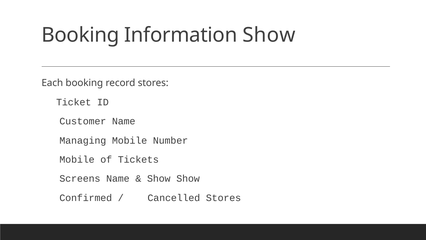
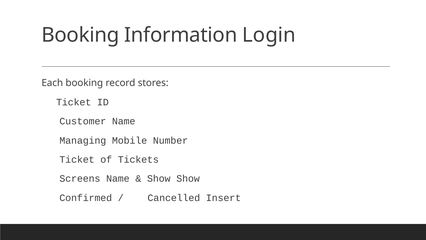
Information Show: Show -> Login (269, 35)
Mobile: Mobile -> Ticket (77, 159)
Cancelled Stores: Stores -> Insert (224, 198)
